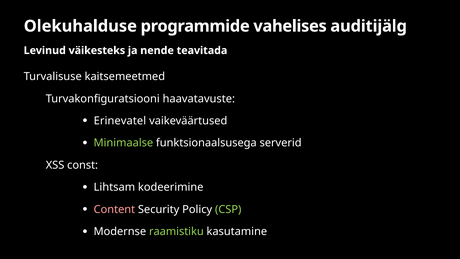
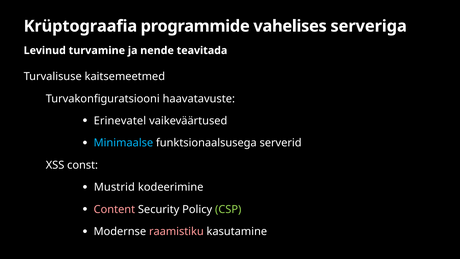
Olekuhalduse: Olekuhalduse -> Krüptograafia (80, 26)
auditijälg: auditijälg -> serveriga (369, 26)
väikesteks: väikesteks -> turvamine (97, 50)
Minimaalse colour: light green -> light blue (123, 143)
Lihtsam: Lihtsam -> Mustrid (114, 187)
raamistiku colour: light green -> pink (176, 231)
